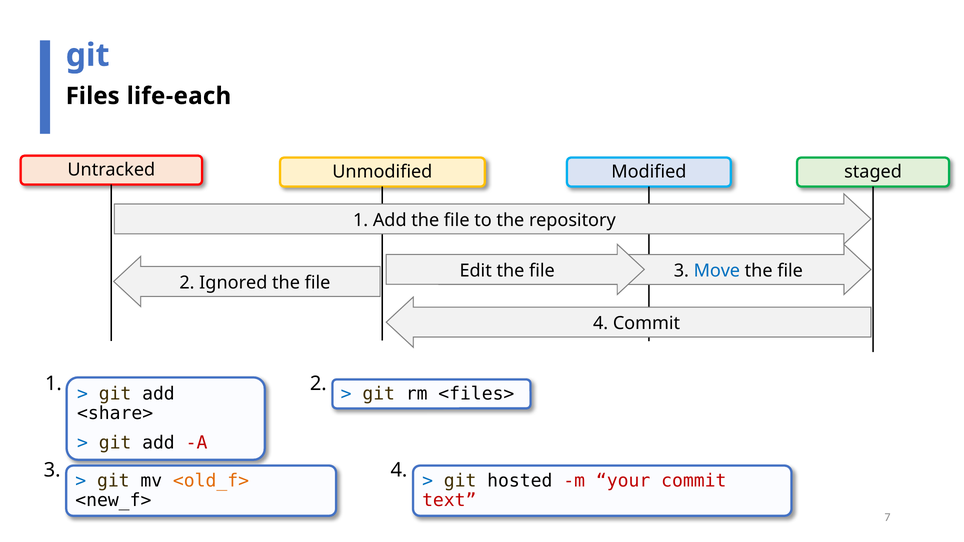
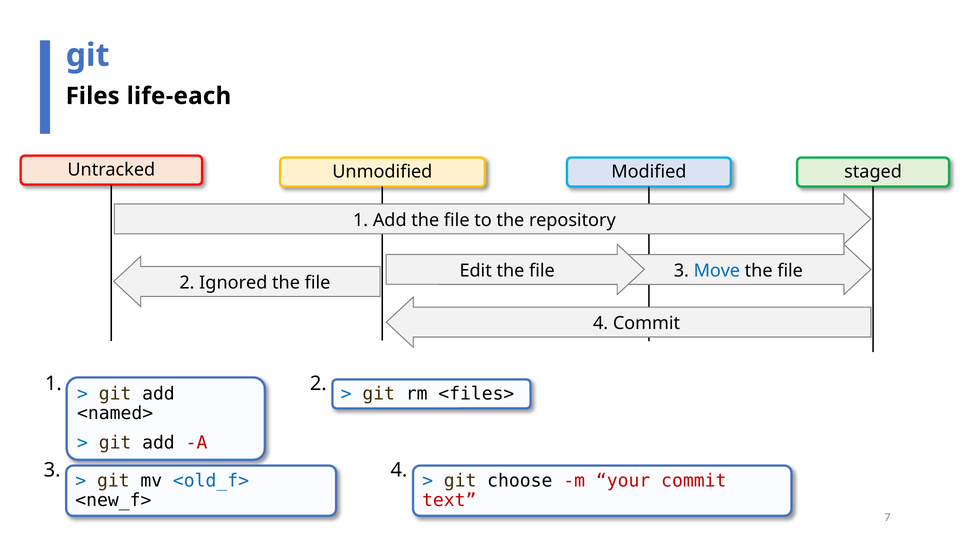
<share>: <share> -> <named> (115, 414)
hosted: hosted -> choose (520, 481)
<old_f> colour: orange -> blue (211, 481)
